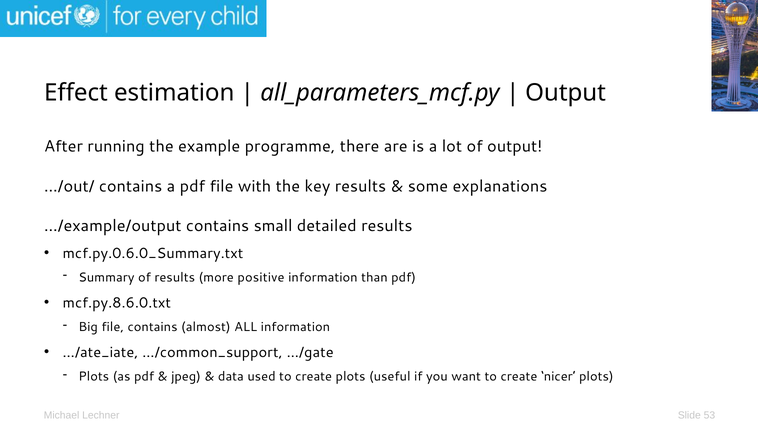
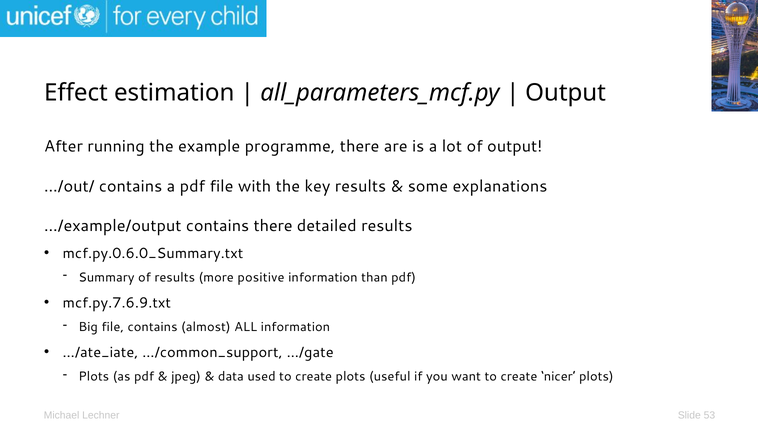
contains small: small -> there (273, 226)
mcf.py.8.6.0.txt: mcf.py.8.6.0.txt -> mcf.py.7.6.9.txt (117, 303)
